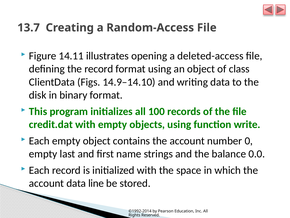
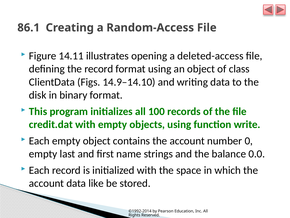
13.7: 13.7 -> 86.1 (29, 28)
line: line -> like (96, 183)
